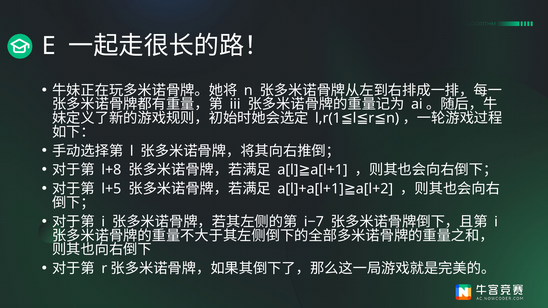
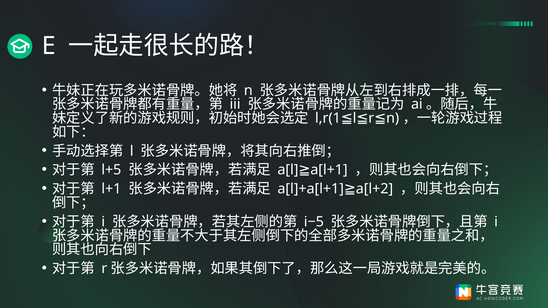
l+8: l+8 -> l+5 (111, 170)
l+5: l+5 -> l+1 (111, 189)
i−7: i−7 -> i−5 (314, 222)
